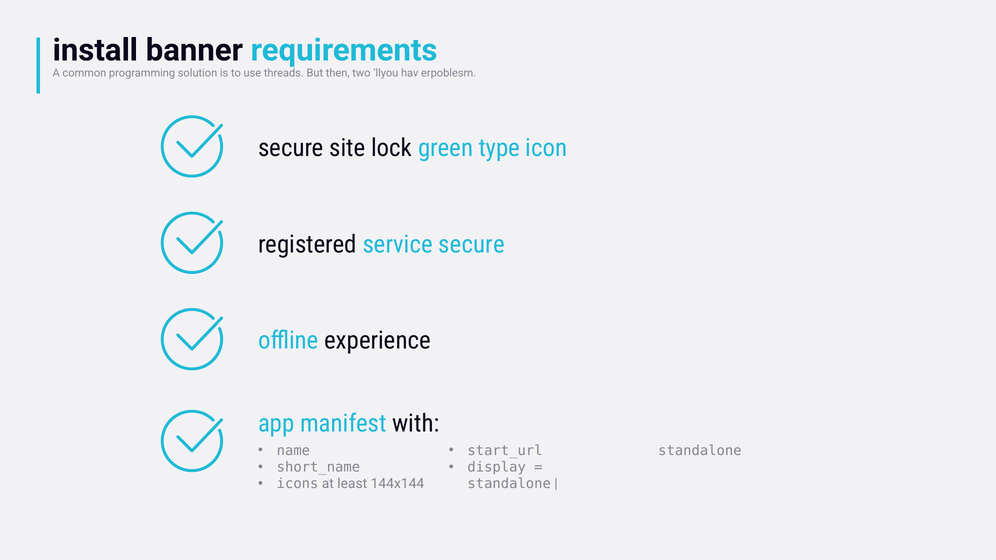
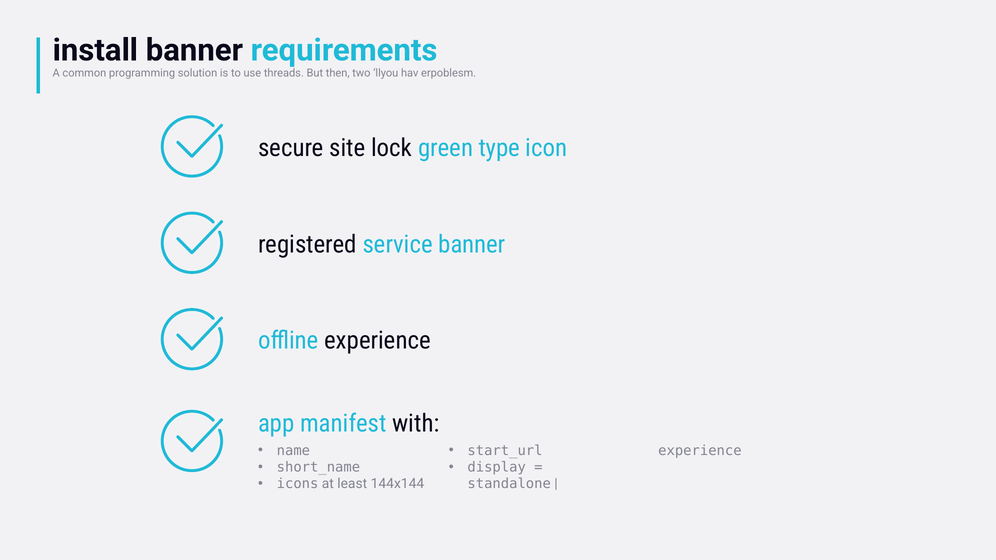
service secure: secure -> banner (472, 244)
standalone: standalone -> experience (700, 451)
